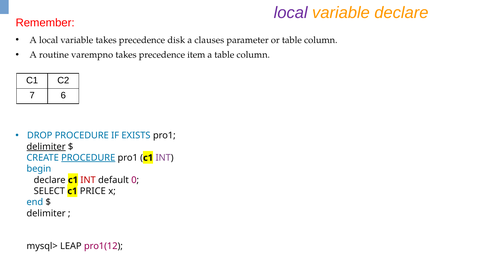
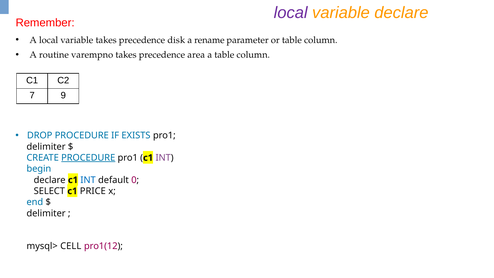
clauses: clauses -> rename (209, 40)
item: item -> area (196, 55)
6: 6 -> 9 (63, 96)
delimiter underline: present -> none (46, 147)
INT colour: red -> blue (88, 180)
LEAP: LEAP -> CELL (71, 246)
